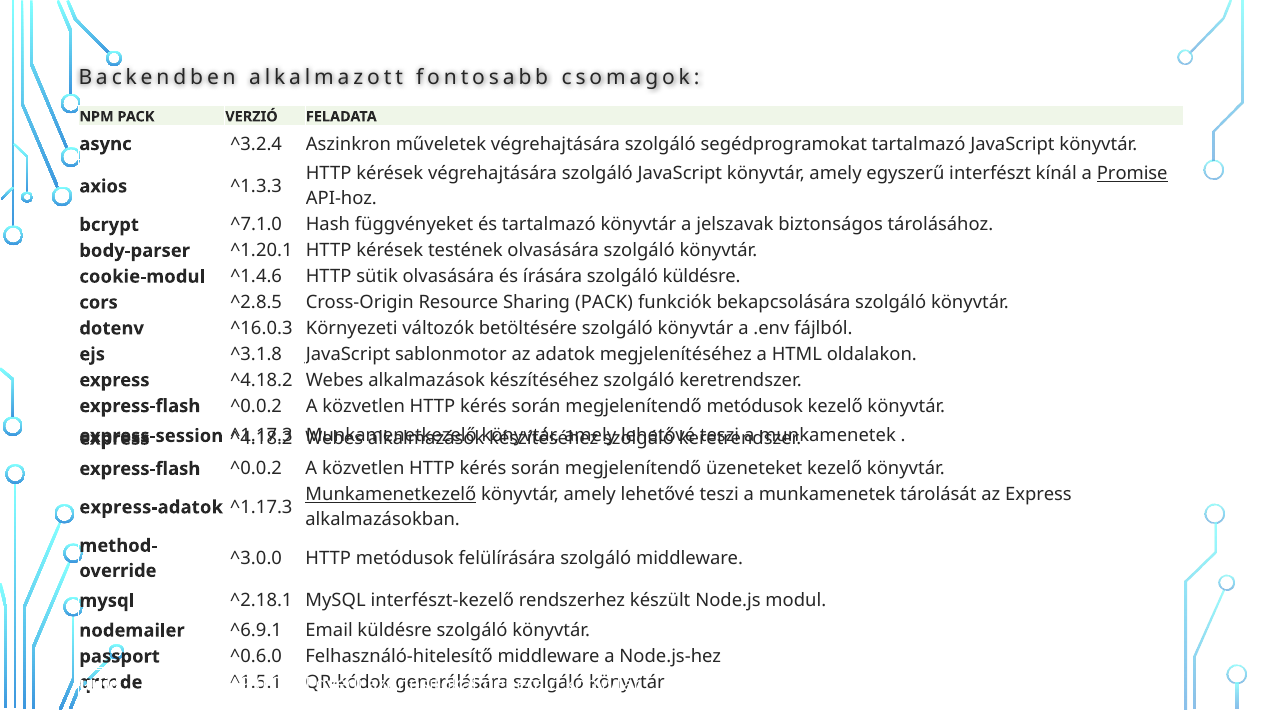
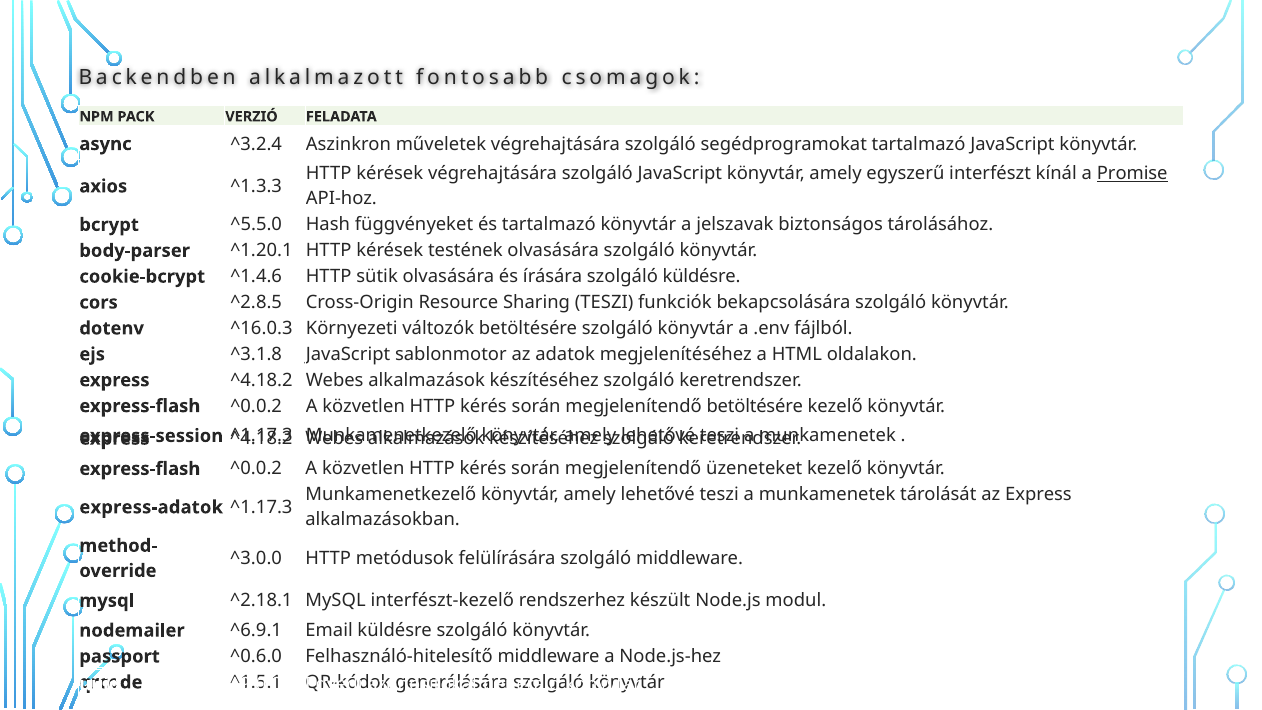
^7.1.0: ^7.1.0 -> ^5.5.0 (256, 225)
cookie-modul: cookie-modul -> cookie-bcrypt (142, 277)
Sharing PACK: PACK -> TESZI (604, 302)
megjelenítendő metódusok: metódusok -> betöltésére (755, 406)
Munkamenetkezelő underline: present -> none (391, 495)
